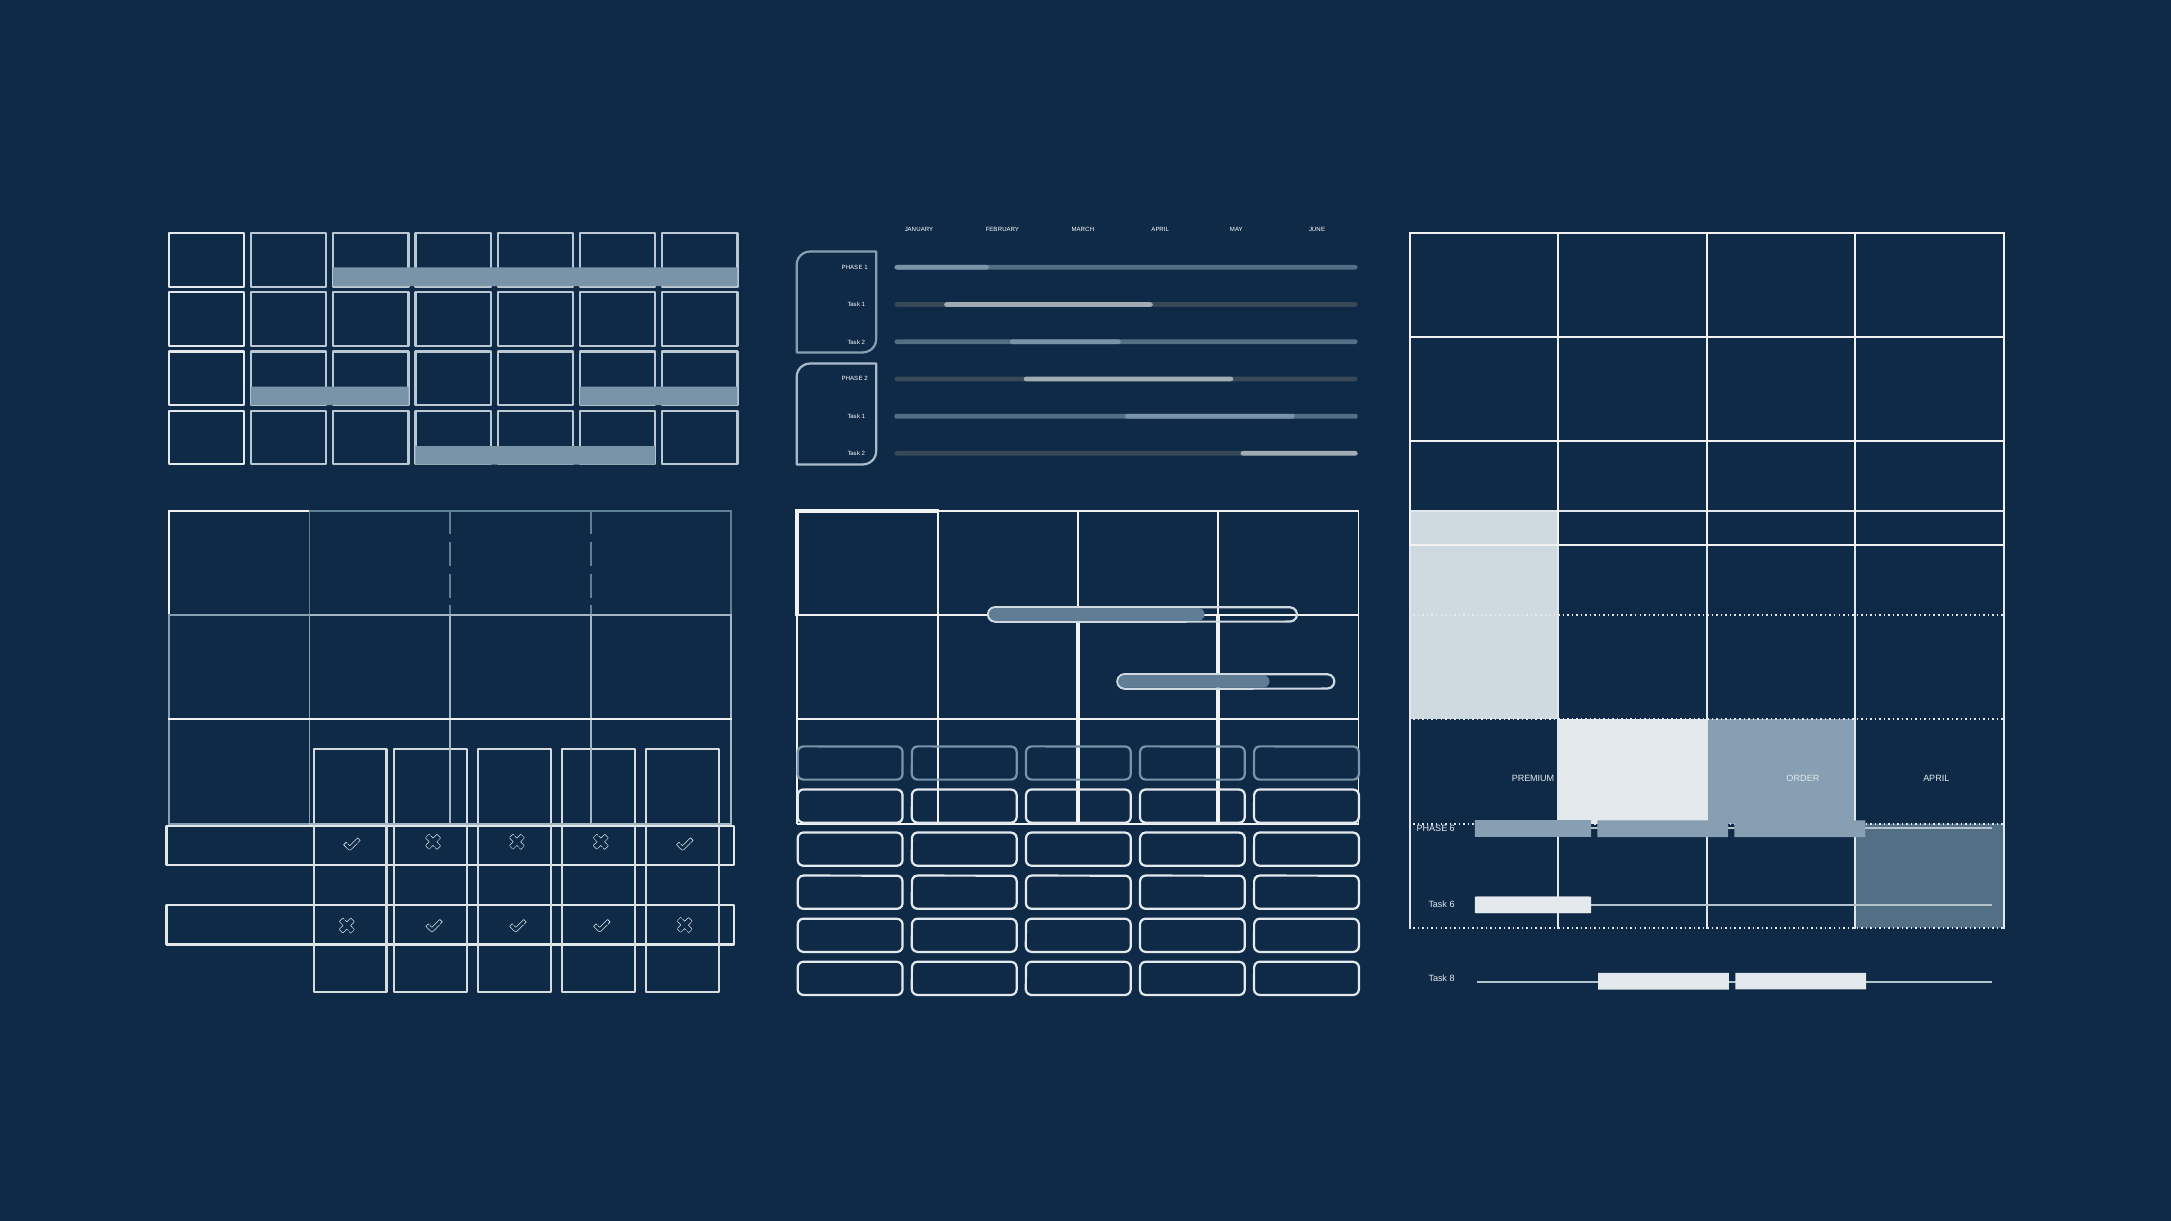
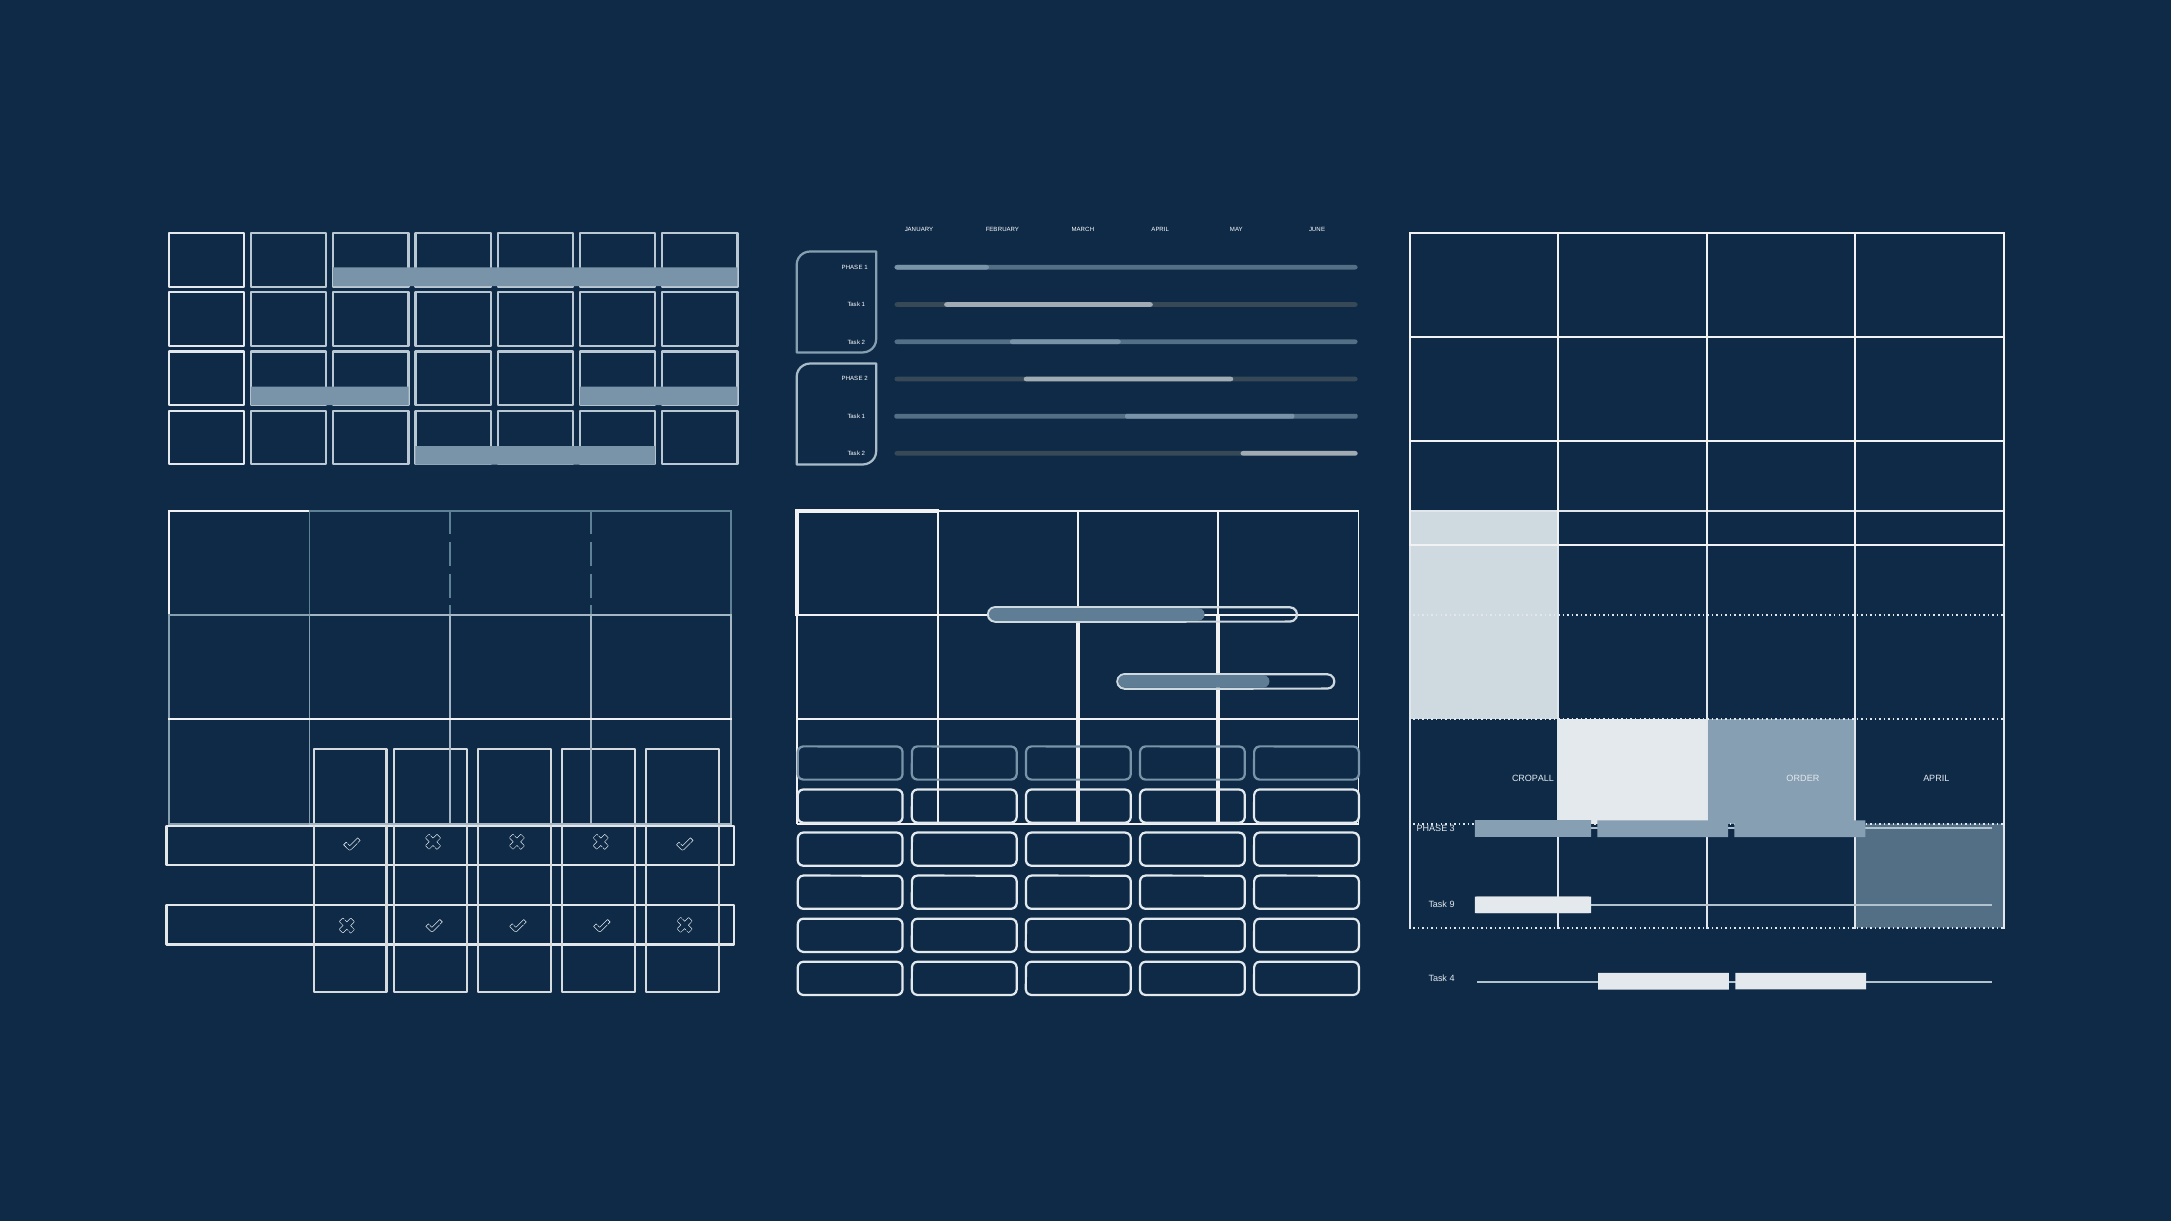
PREMIUM: PREMIUM -> CROPALL (1533, 779)
PHASE 6: 6 -> 3 (1452, 829)
Task 6: 6 -> 9 (1452, 904)
8: 8 -> 4 (1452, 979)
